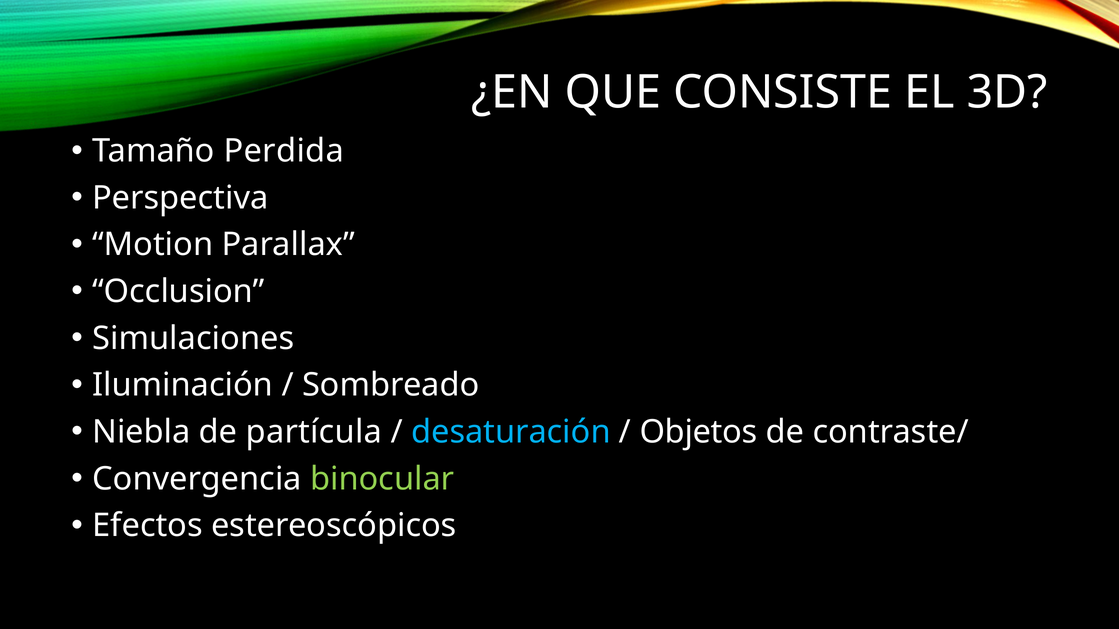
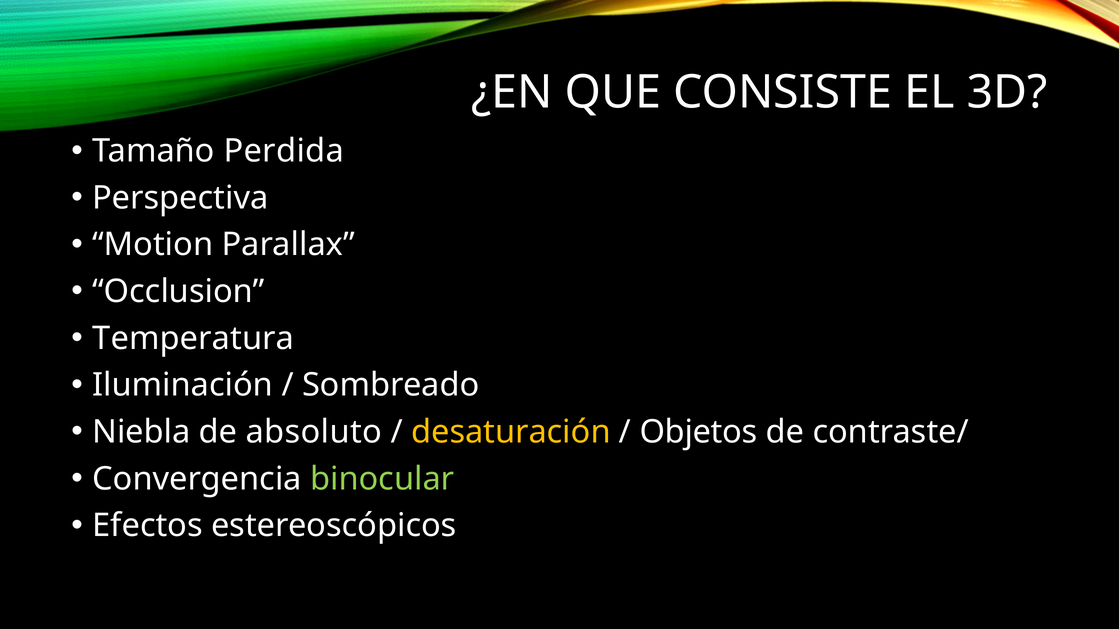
Simulaciones: Simulaciones -> Temperatura (193, 339)
partícula: partícula -> absoluto (314, 432)
desaturación colour: light blue -> yellow (511, 432)
